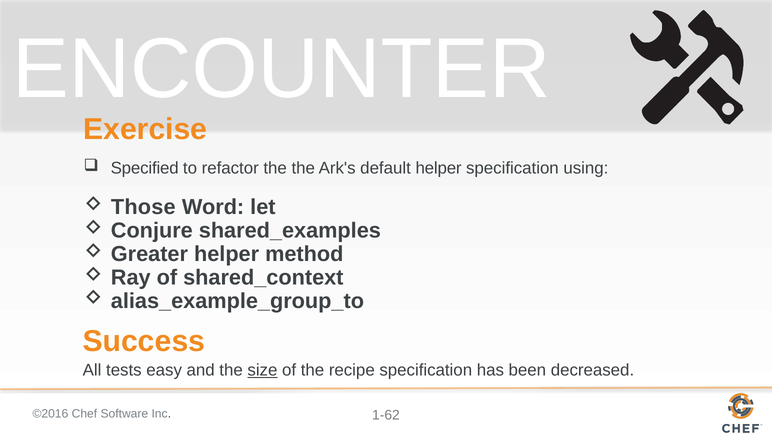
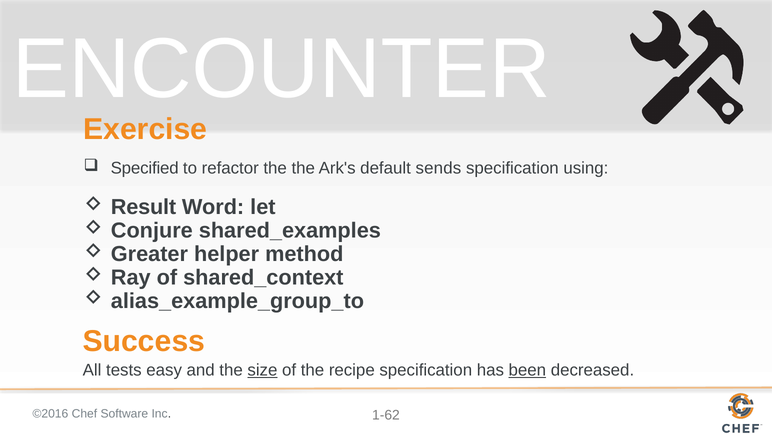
default helper: helper -> sends (438, 168)
Those: Those -> Result (144, 207)
been underline: none -> present (527, 371)
